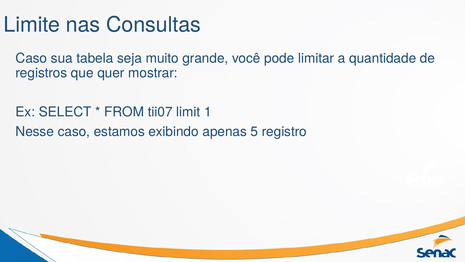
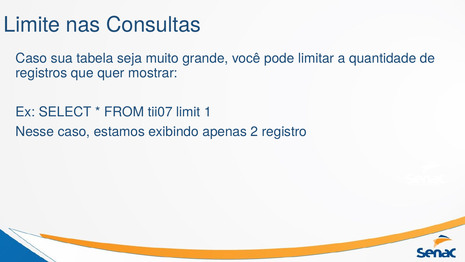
5: 5 -> 2 (254, 131)
